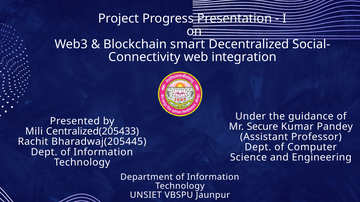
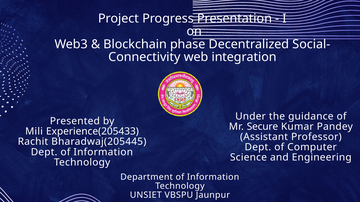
smart: smart -> phase (188, 44)
Centralized(205433: Centralized(205433 -> Experience(205433 (92, 132)
